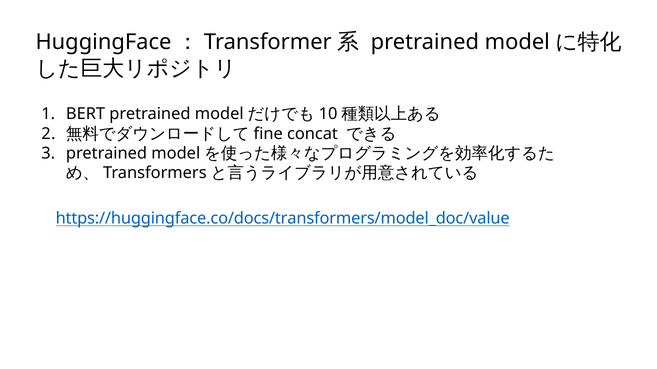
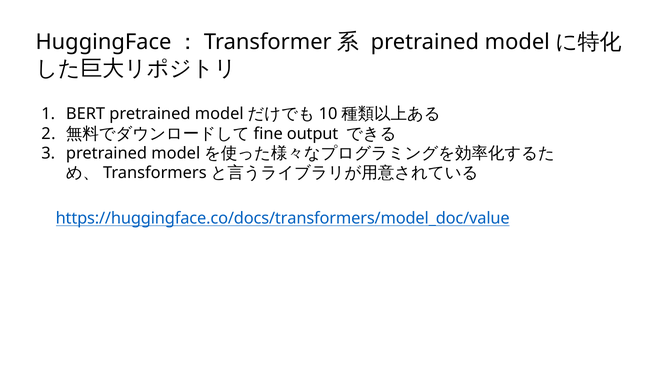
concat: concat -> output (313, 134)
